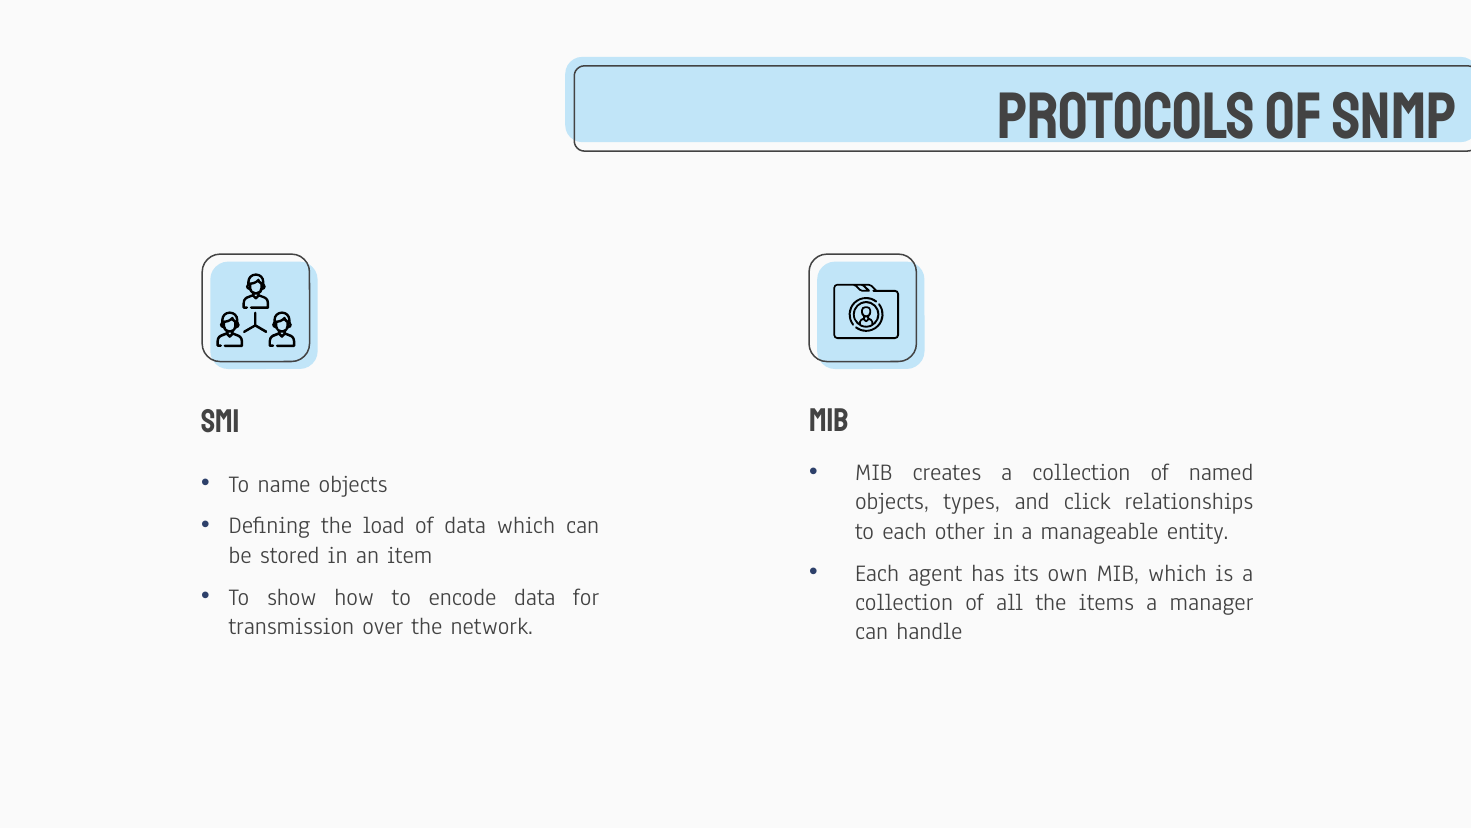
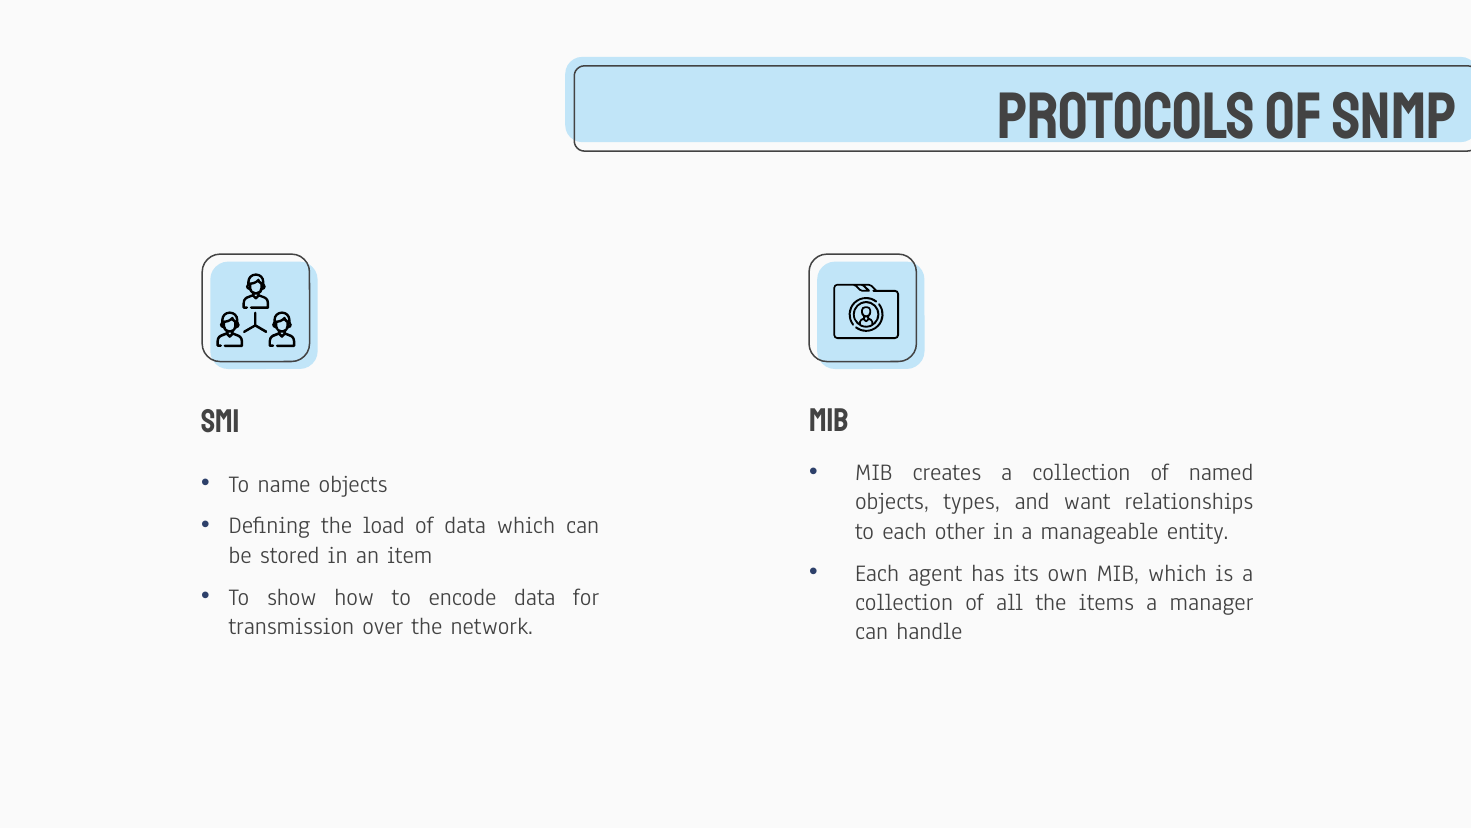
click: click -> want (1087, 501)
